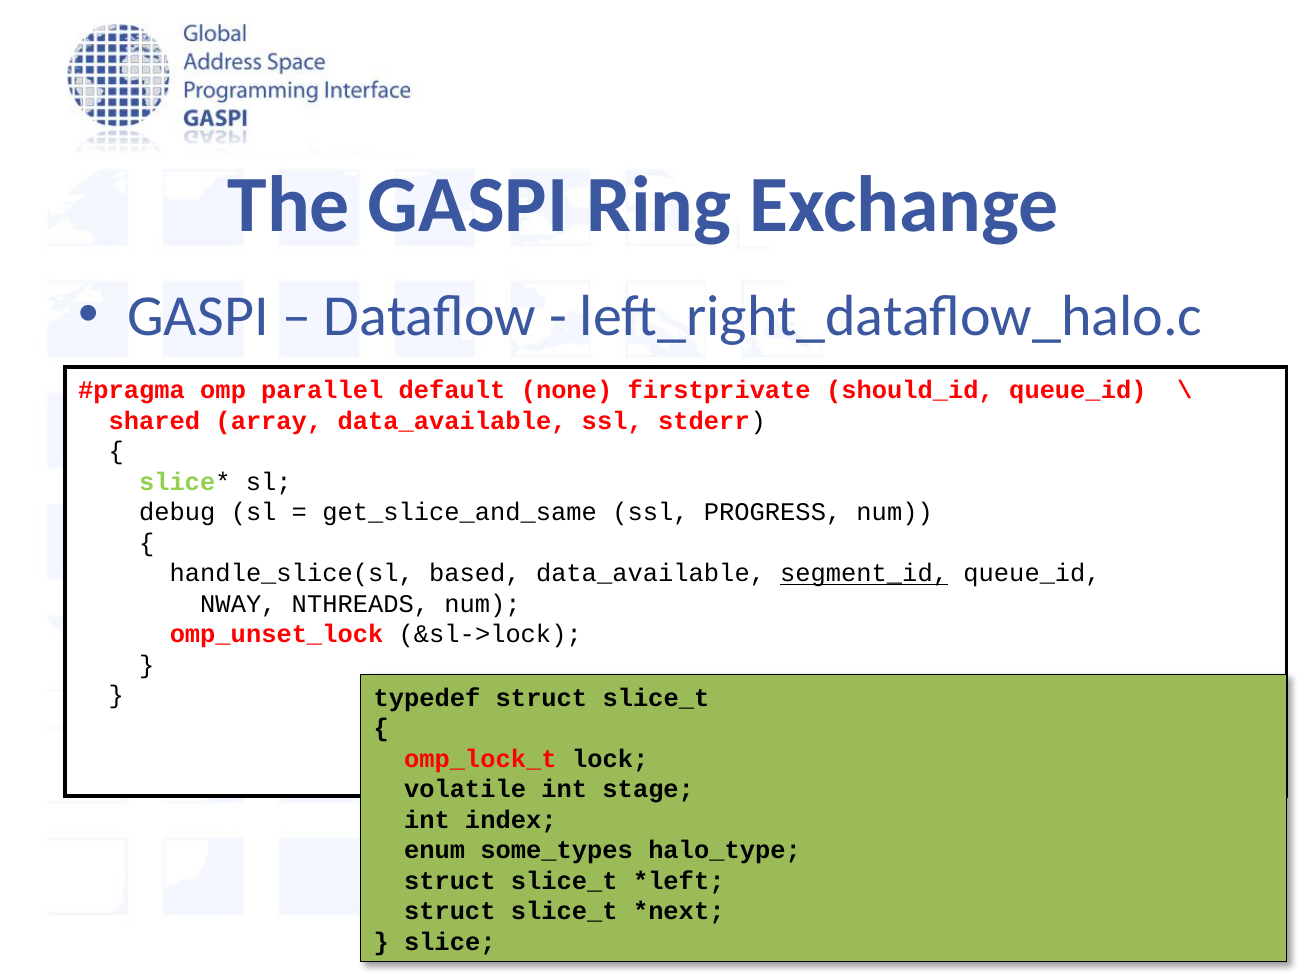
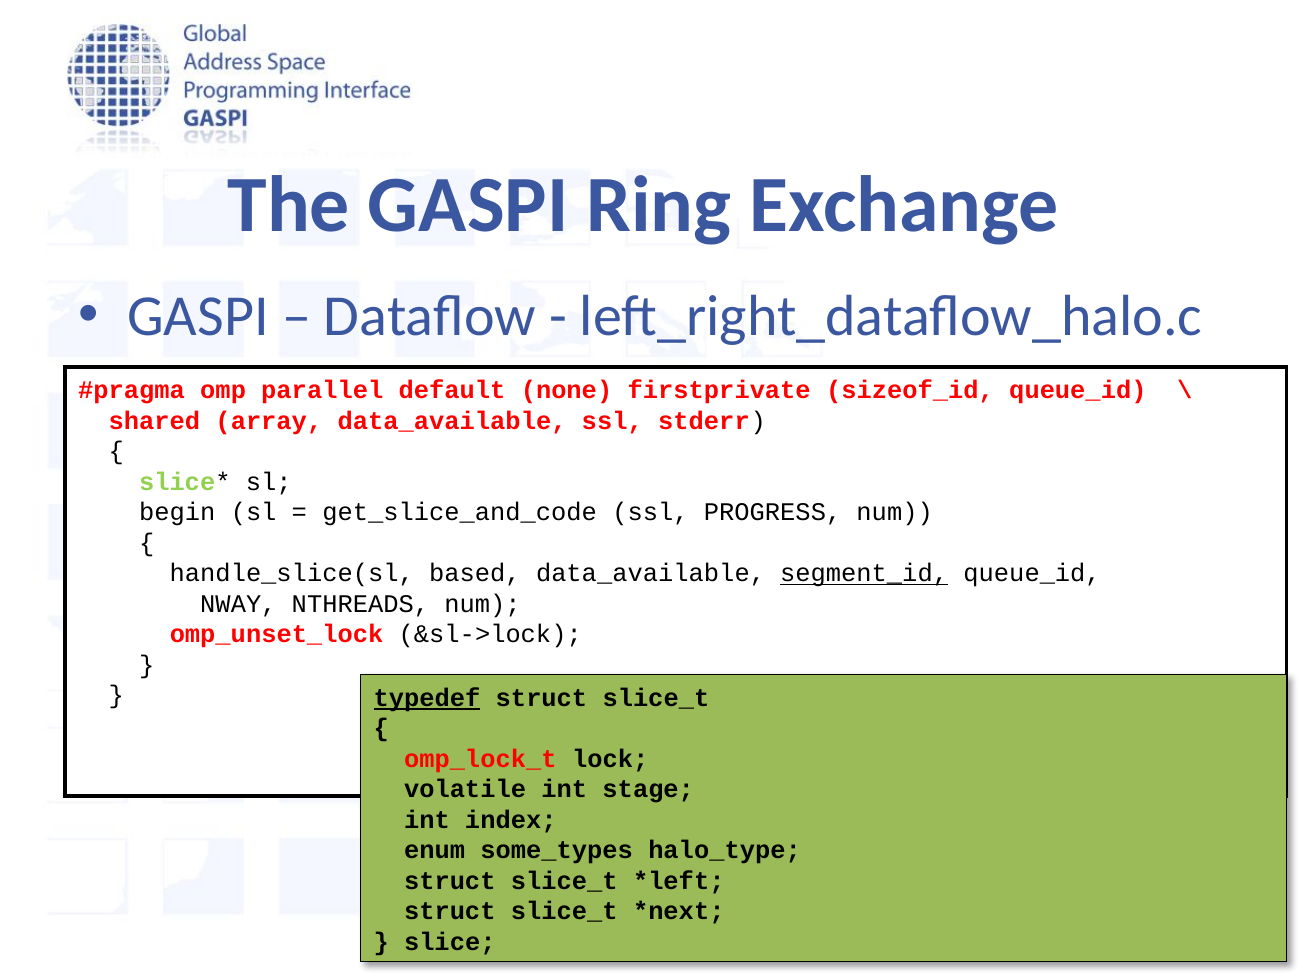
should_id: should_id -> sizeof_id (910, 391)
debug: debug -> begin (177, 513)
get_slice_and_same: get_slice_and_same -> get_slice_and_code (460, 513)
typedef underline: none -> present (427, 698)
